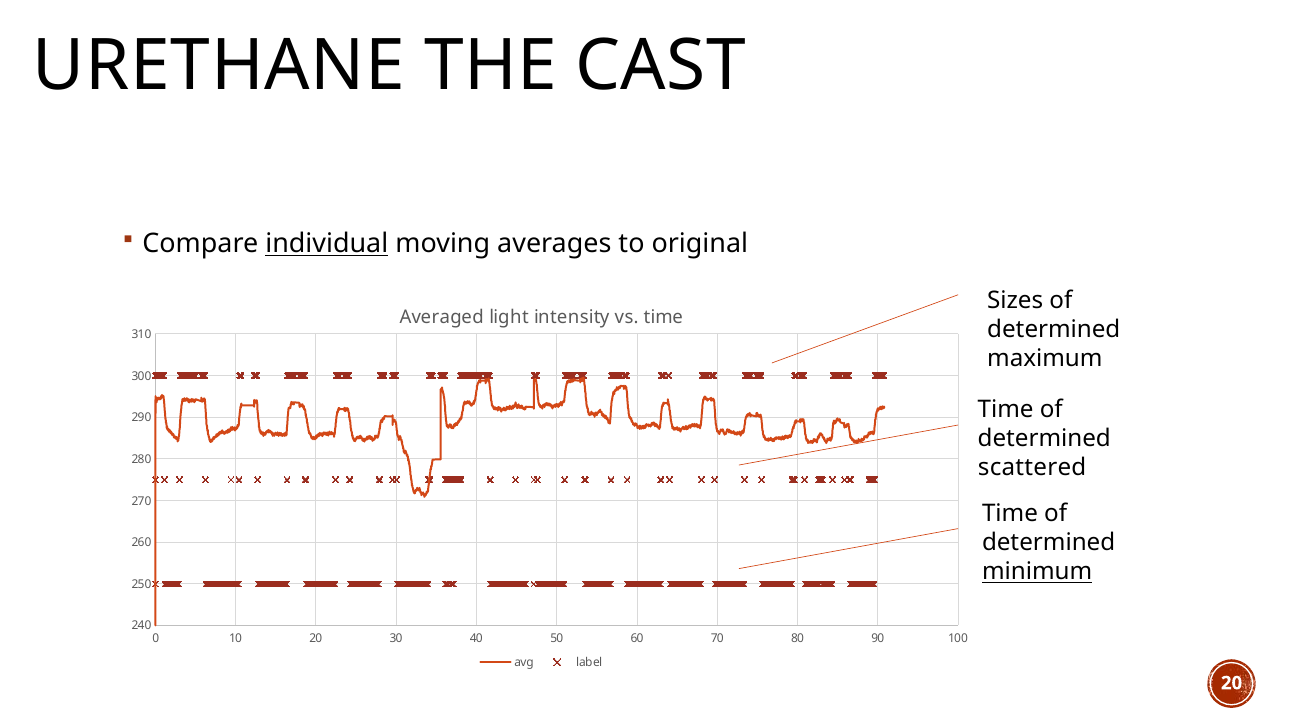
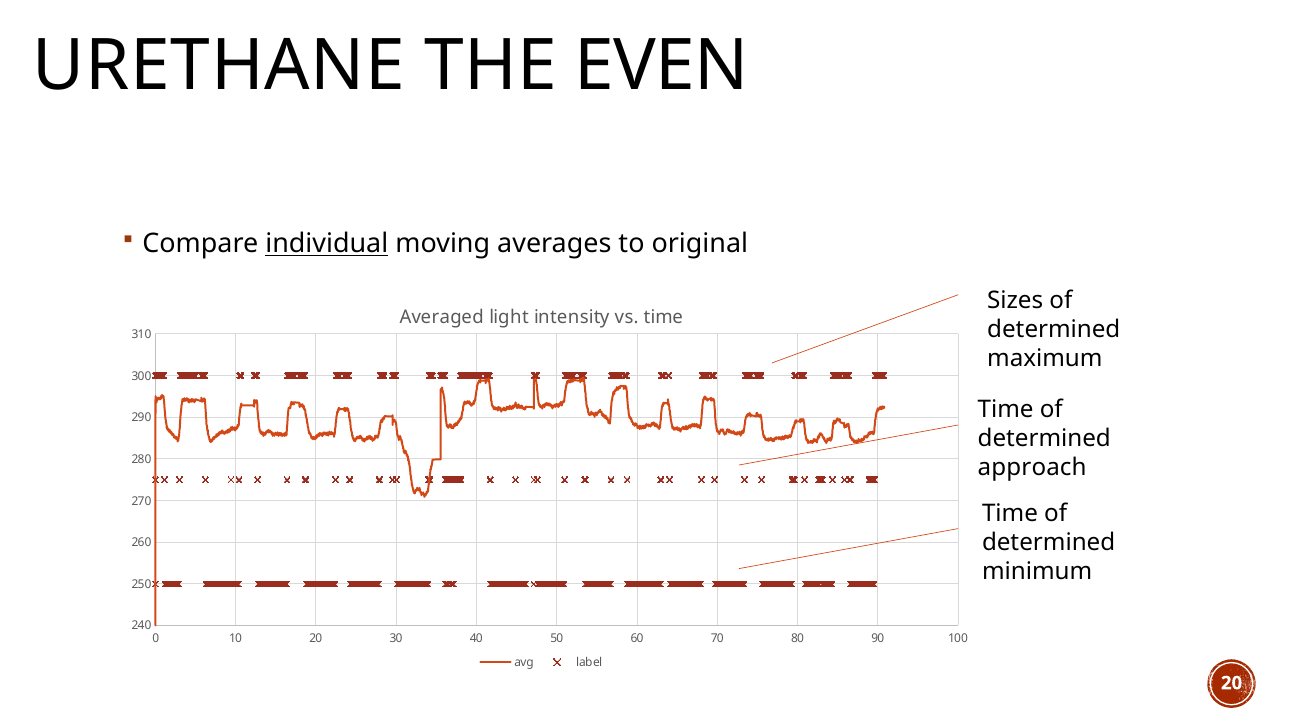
CAST: CAST -> EVEN (661, 66)
scattered: scattered -> approach (1032, 468)
minimum underline: present -> none (1037, 572)
